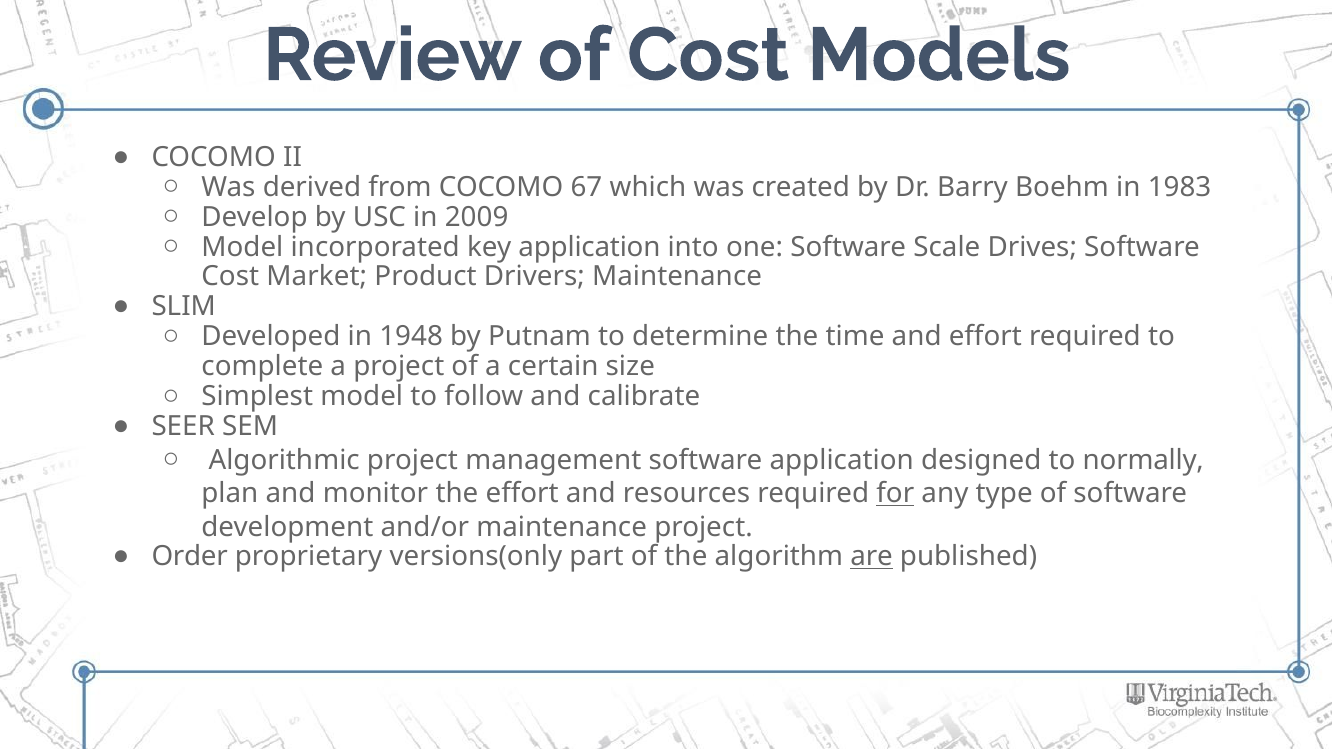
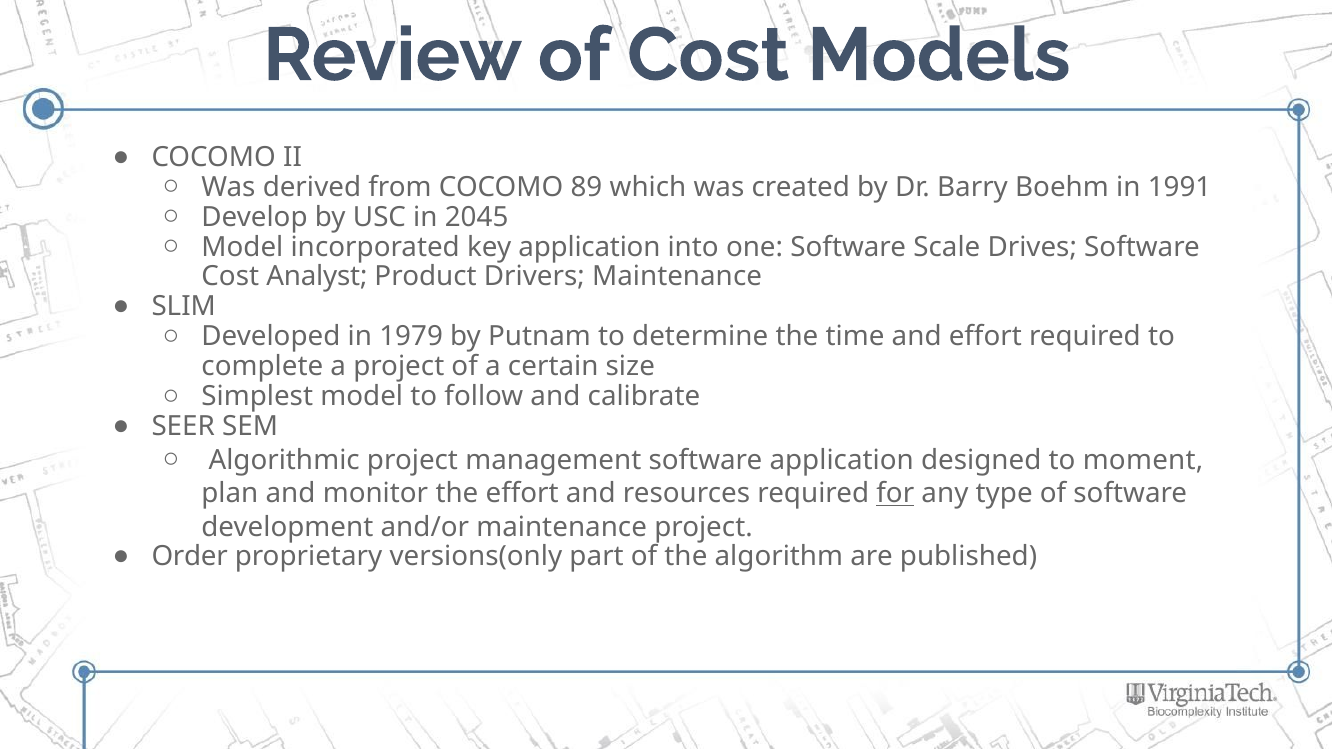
67: 67 -> 89 (586, 187)
1983: 1983 -> 1991 (1180, 187)
2009: 2009 -> 2045 (477, 217)
Market: Market -> Analyst (317, 277)
1948: 1948 -> 1979 (411, 337)
normally: normally -> moment (1143, 461)
are underline: present -> none (872, 557)
